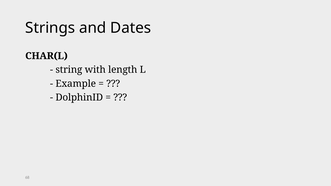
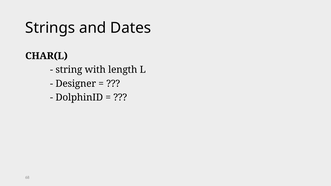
Example: Example -> Designer (76, 84)
